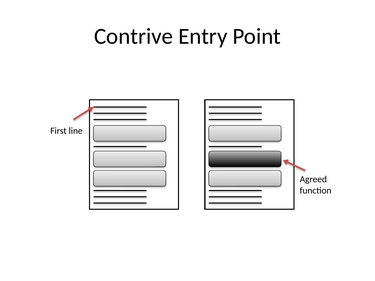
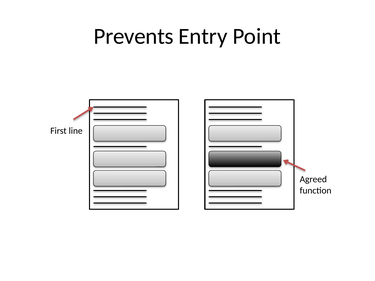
Contrive: Contrive -> Prevents (134, 36)
